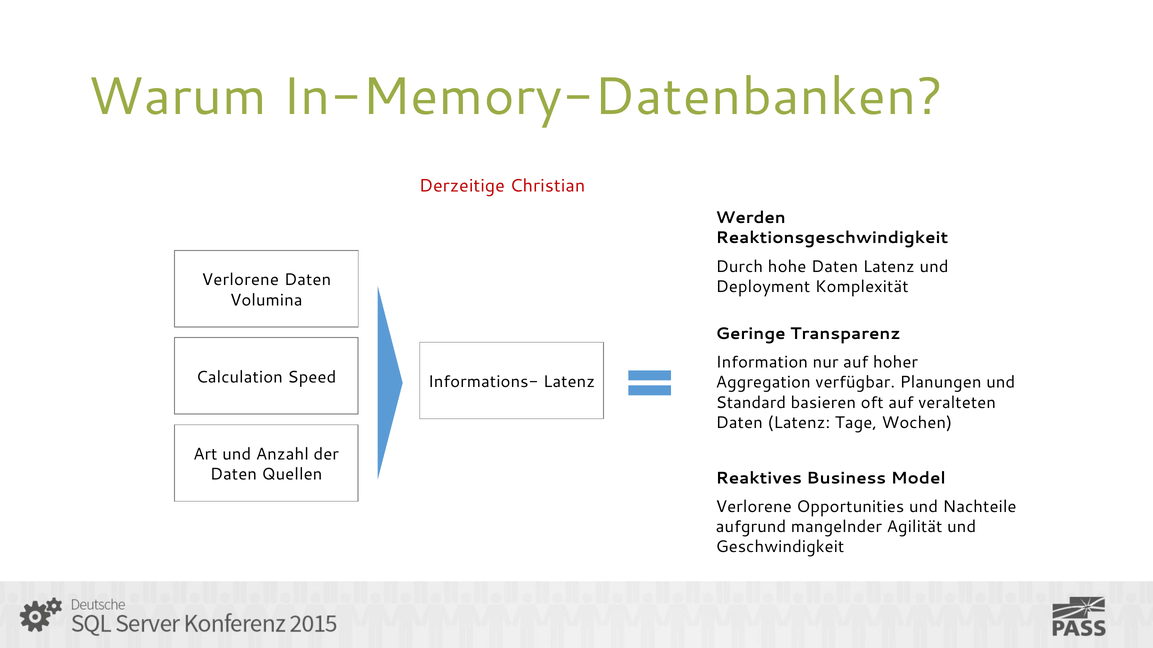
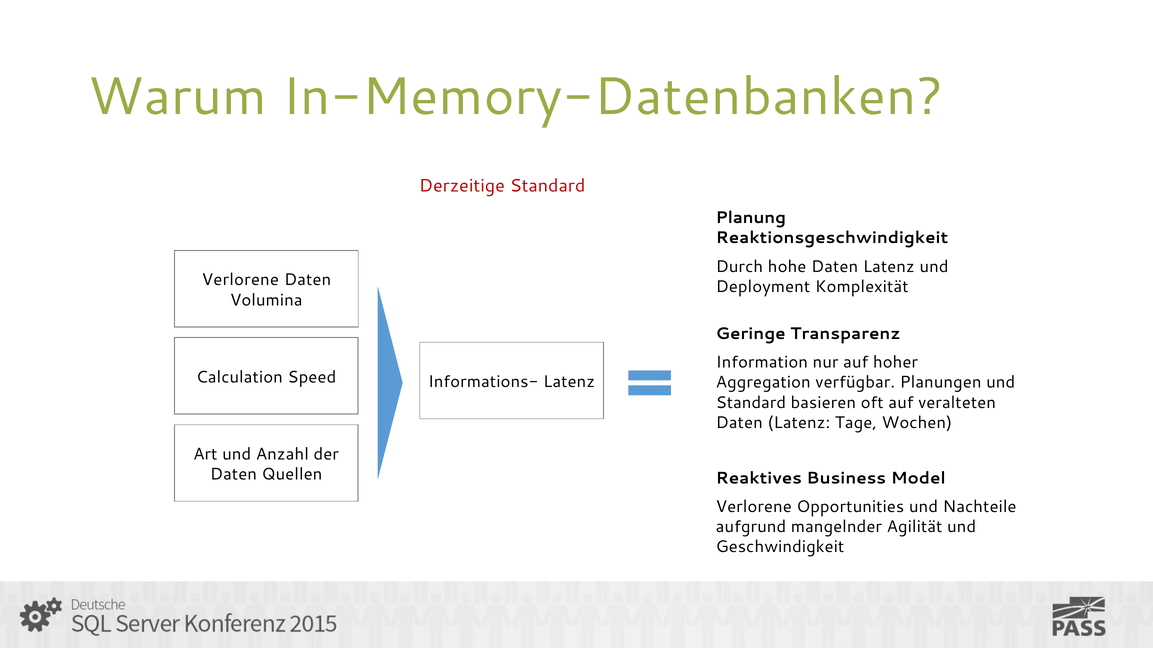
Derzeitige Christian: Christian -> Standard (548, 186)
Werden: Werden -> Planung (751, 218)
